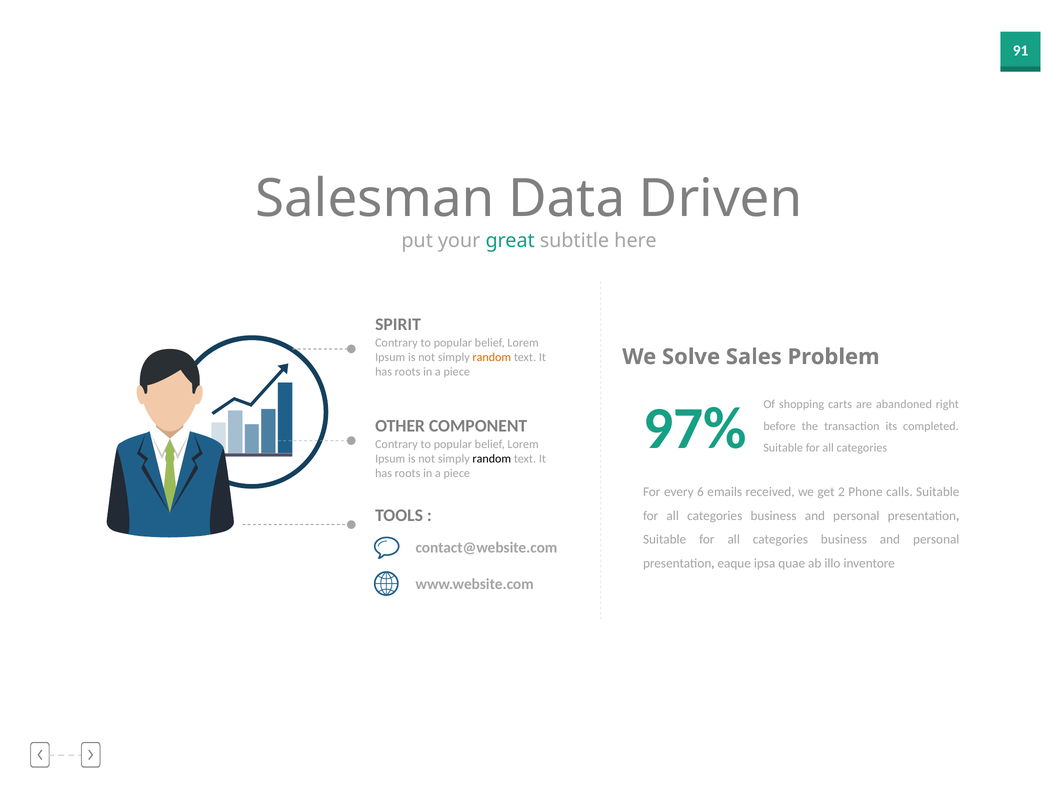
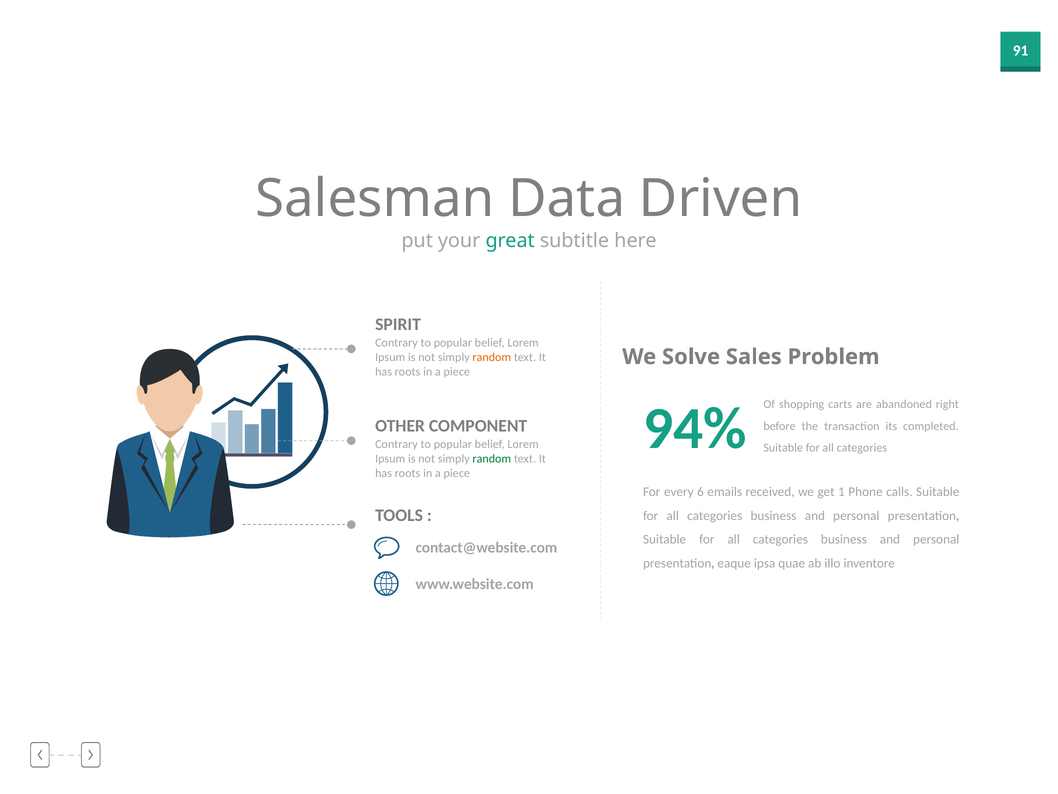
97%: 97% -> 94% (695, 428)
random colour: black -> green (492, 459)
2: 2 -> 1 (841, 492)
